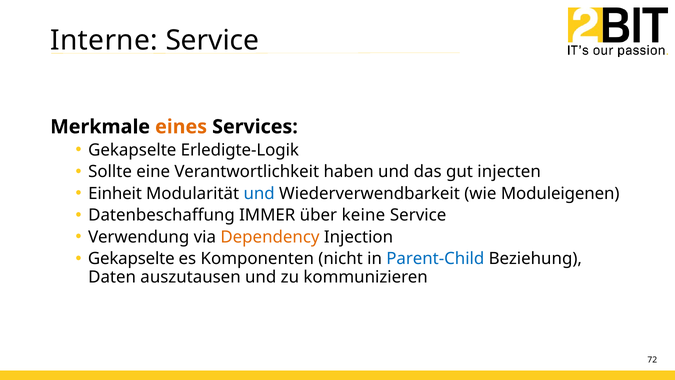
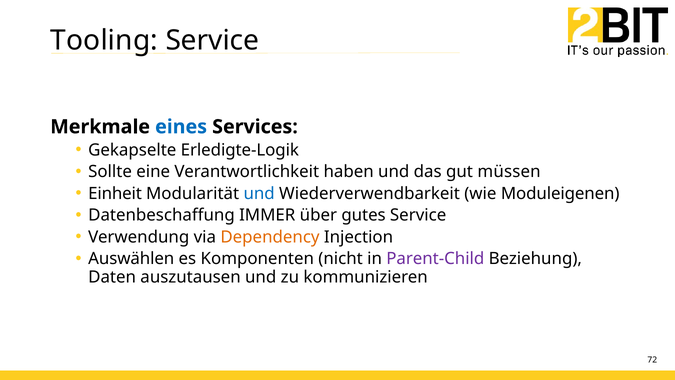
Interne: Interne -> Tooling (104, 41)
eines colour: orange -> blue (181, 127)
injecten: injecten -> müssen (509, 172)
keine: keine -> gutes (364, 215)
Gekapselte: Gekapselte -> Auswählen (131, 259)
Parent-Child colour: blue -> purple (435, 259)
